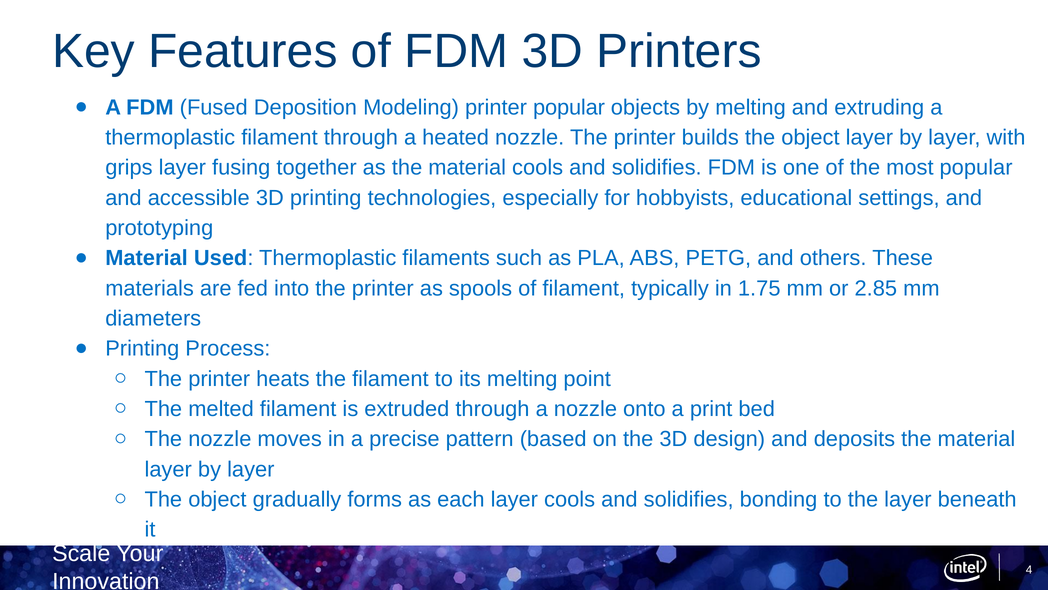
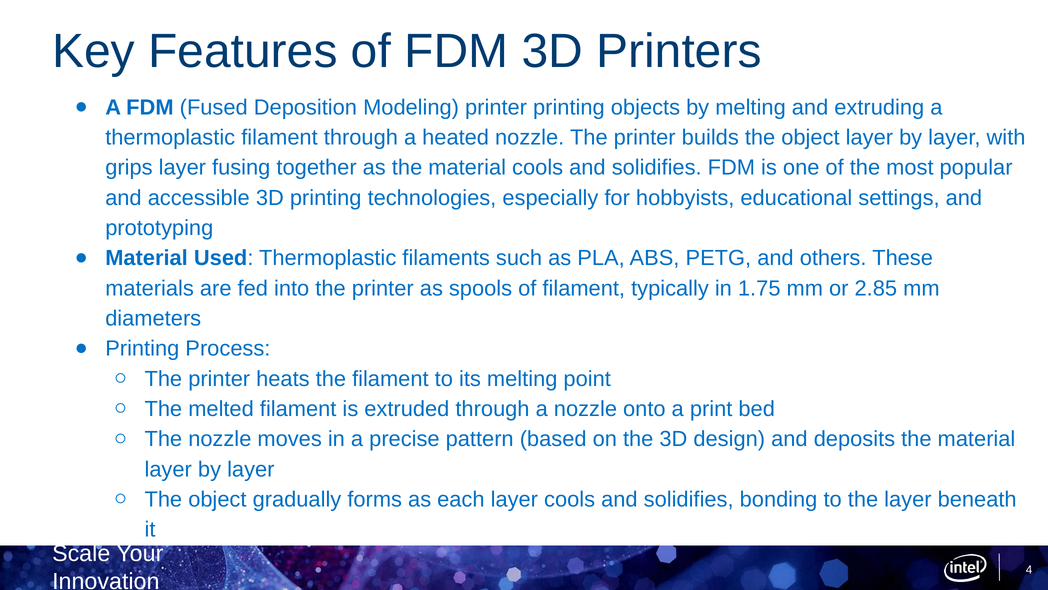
printer popular: popular -> printing (569, 107)
